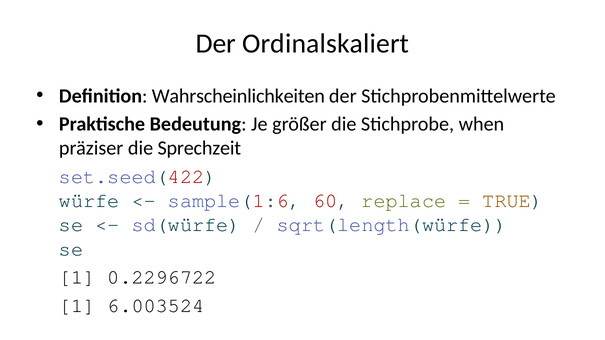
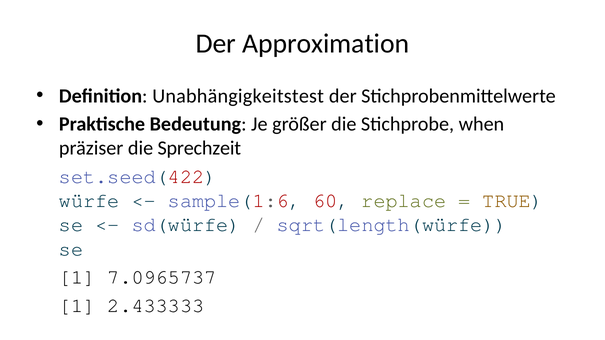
Ordinalskaliert: Ordinalskaliert -> Approximation (326, 44)
Wahrscheinlichkeiten: Wahrscheinlichkeiten -> Unabhängigkeitstest (238, 96)
0.2296722: 0.2296722 -> 7.0965737 (162, 277)
6.003524: 6.003524 -> 2.433333 (156, 306)
